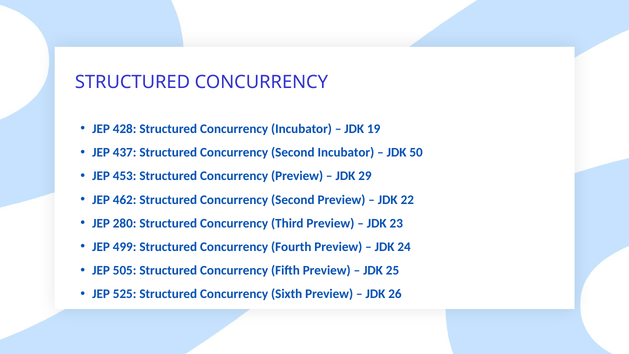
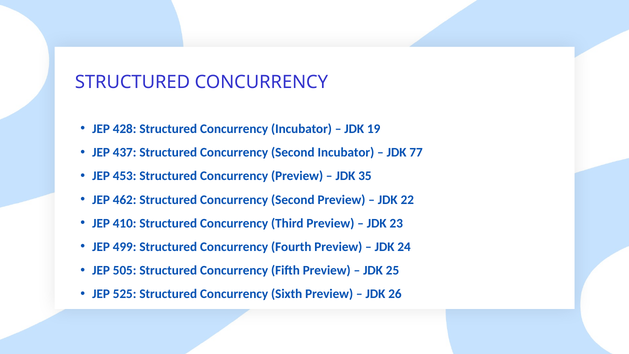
50: 50 -> 77 (416, 152)
29: 29 -> 35 (365, 176)
280: 280 -> 410 (125, 223)
